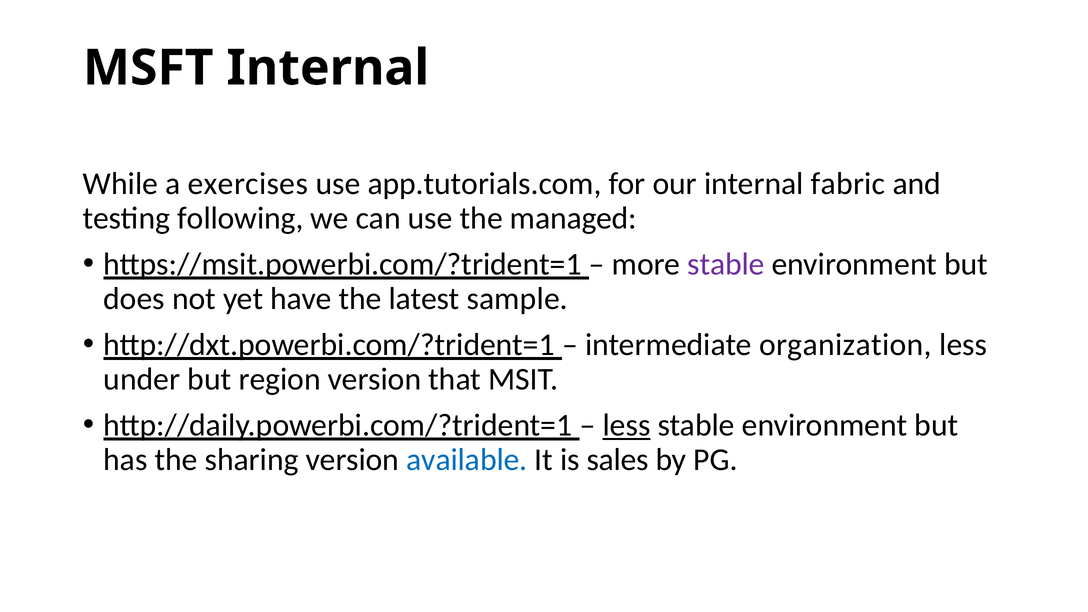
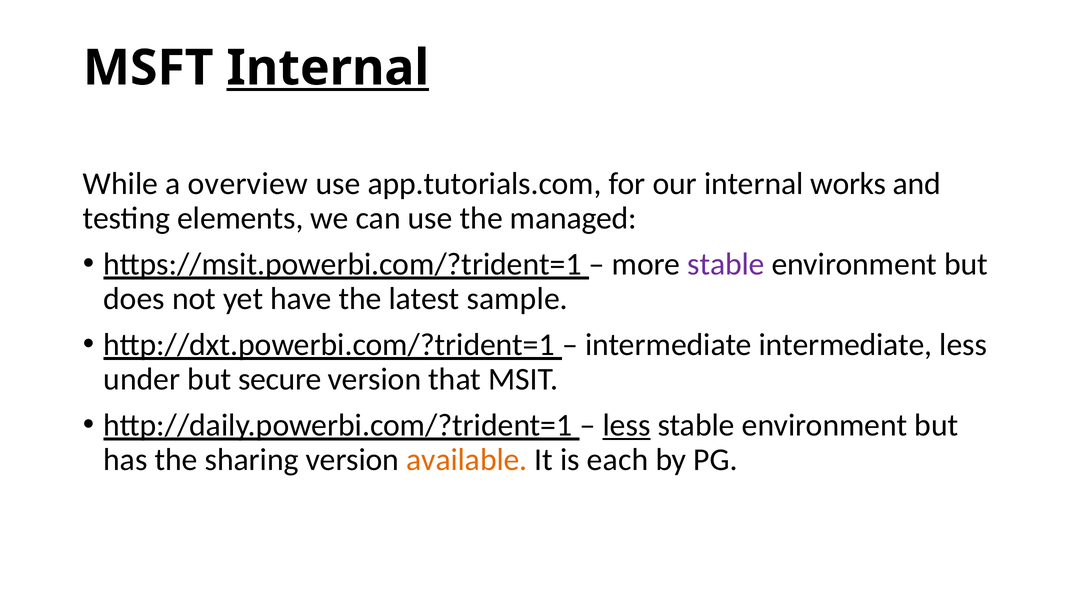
Internal underline: none -> present (328, 68)
exercises: exercises -> overview (248, 184)
fabric: fabric -> works (848, 184)
following: following -> elements (240, 218)
intermediate organization: organization -> intermediate (846, 345)
region: region -> secure (280, 379)
available colour: blue -> orange (467, 460)
sales: sales -> each (618, 460)
